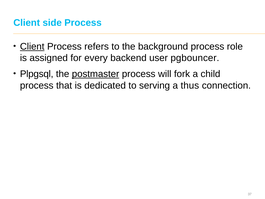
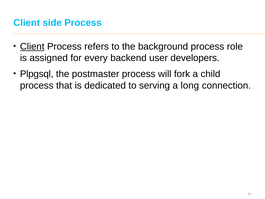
pgbouncer: pgbouncer -> developers (195, 58)
postmaster underline: present -> none (96, 74)
thus: thus -> long (190, 85)
